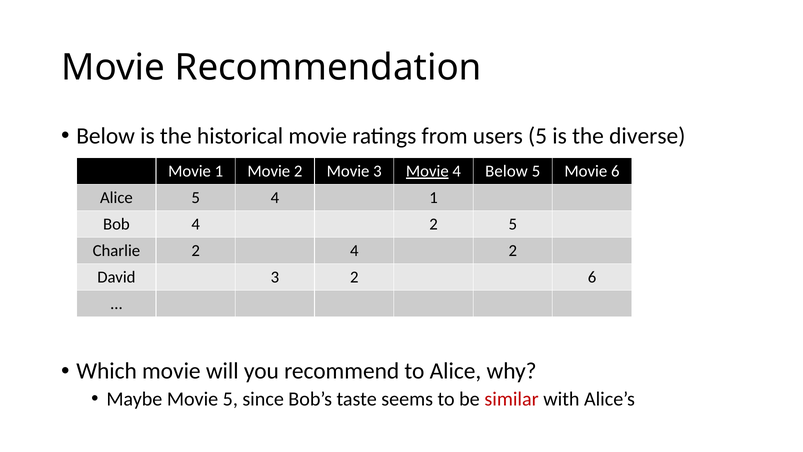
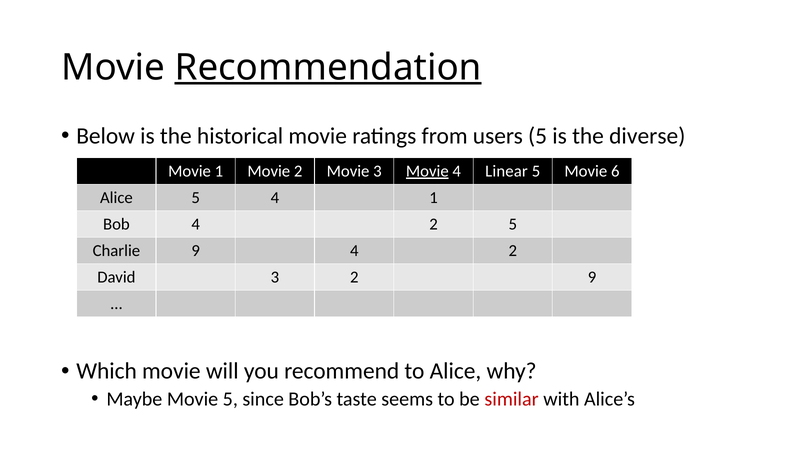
Recommendation underline: none -> present (328, 67)
4 Below: Below -> Linear (507, 171)
Charlie 2: 2 -> 9 (196, 251)
2 6: 6 -> 9 (592, 277)
